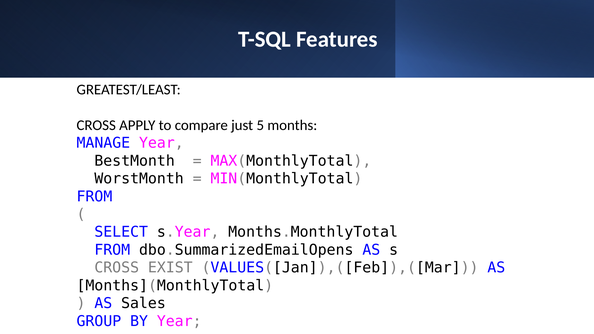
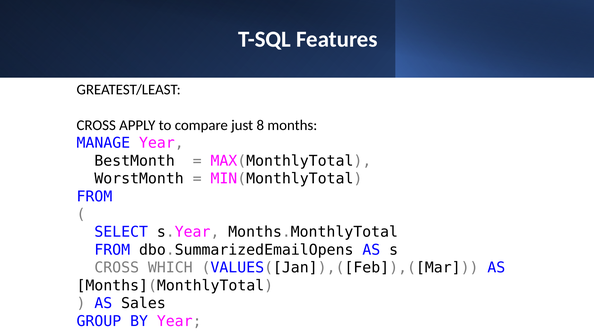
5: 5 -> 8 (260, 125)
EXIST: EXIST -> WHICH (170, 268)
